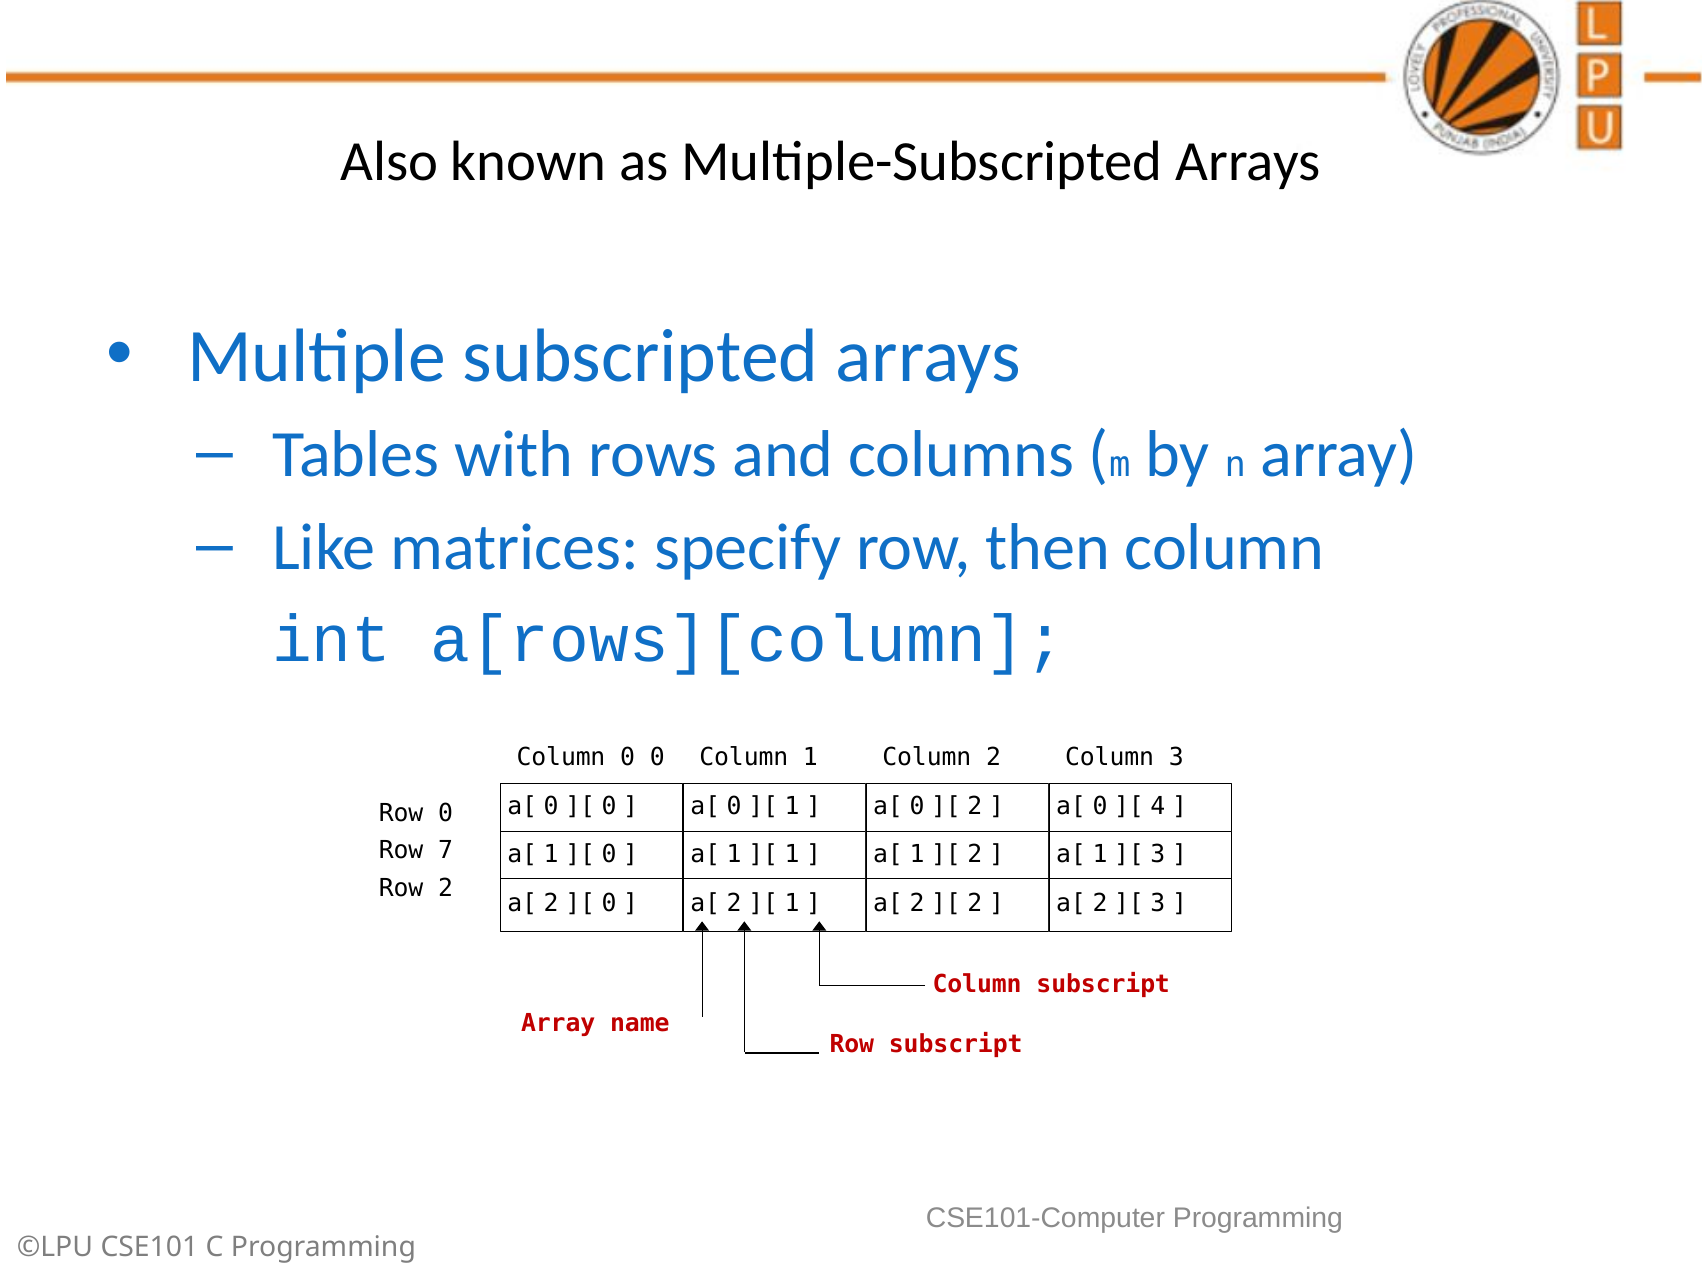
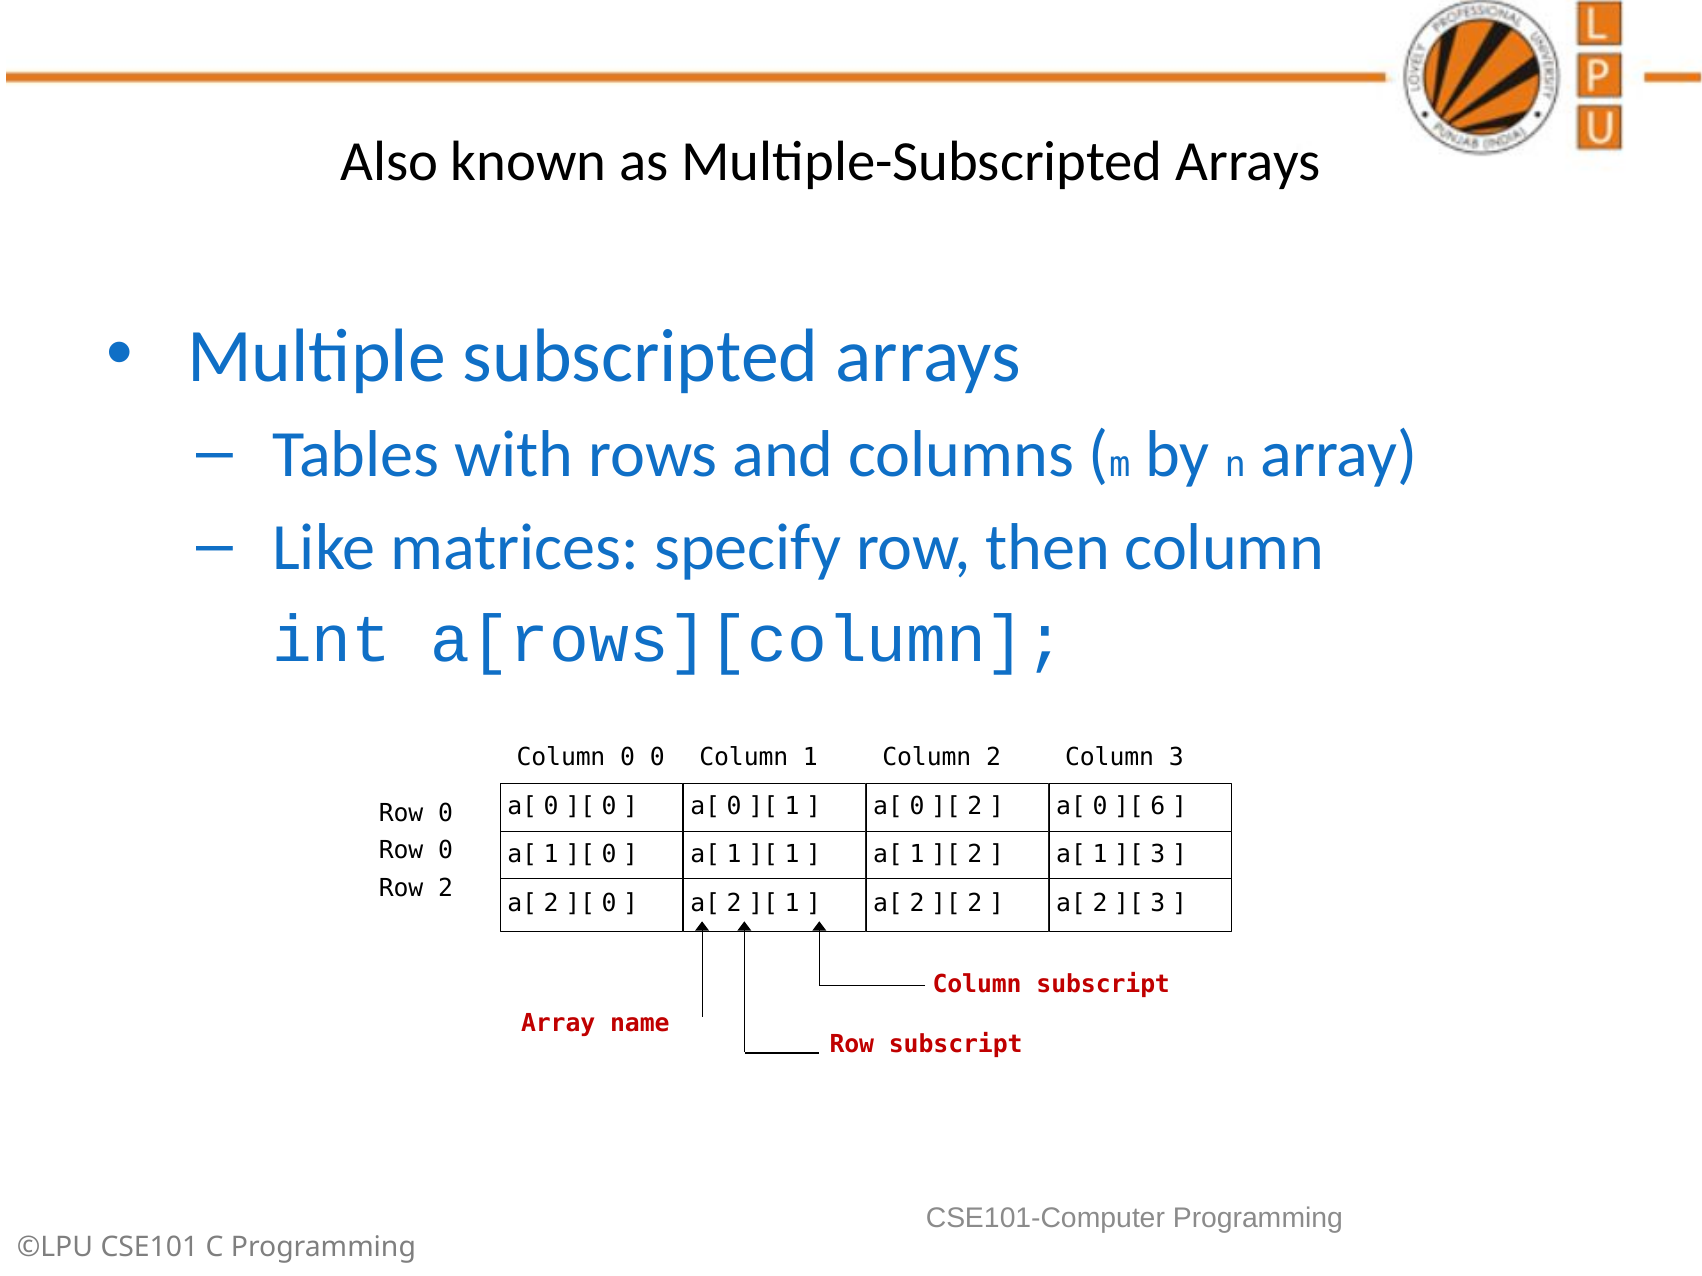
4: 4 -> 6 (1158, 807)
7: 7 -> 0 (446, 851)
